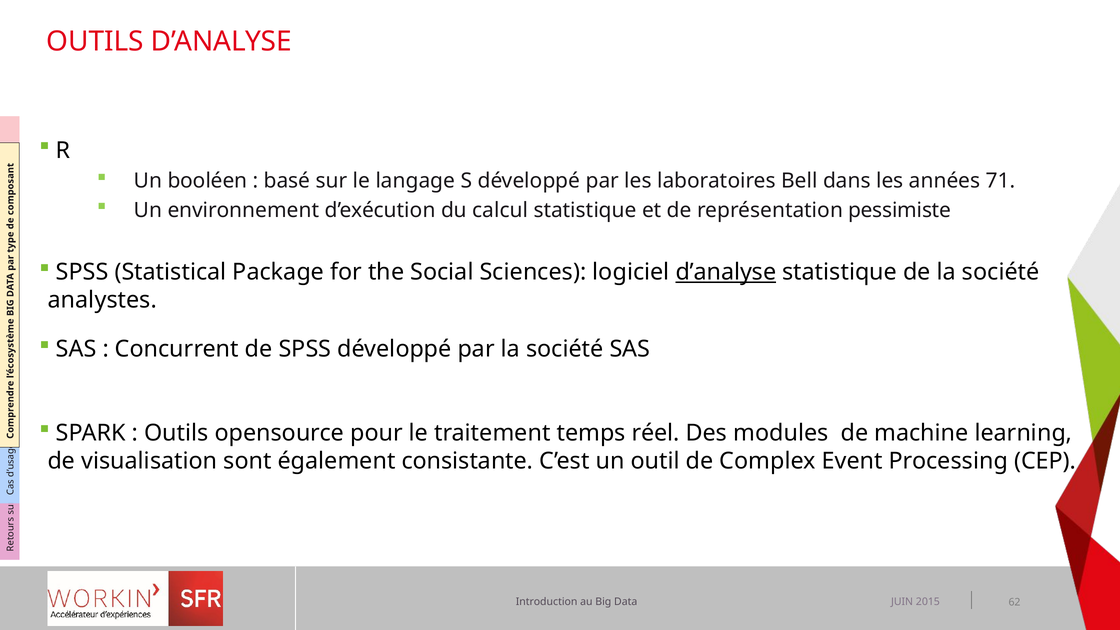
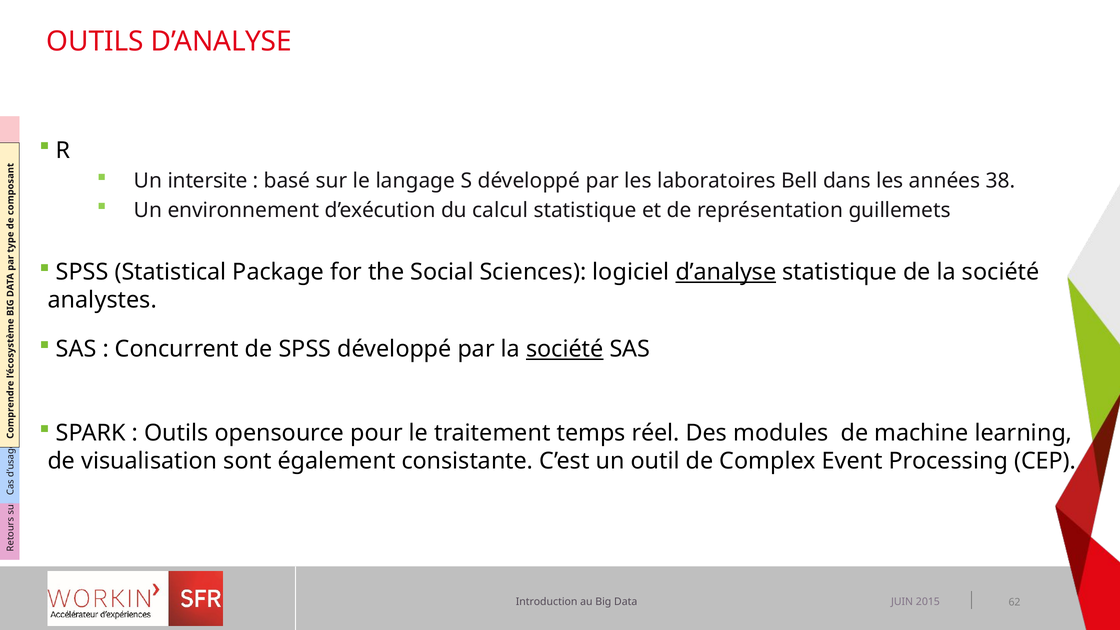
booléen: booléen -> intersite (207, 181)
71: 71 -> 38 (1001, 181)
pessimiste: pessimiste -> guillemets (900, 210)
société underline: none -> present (565, 349)
